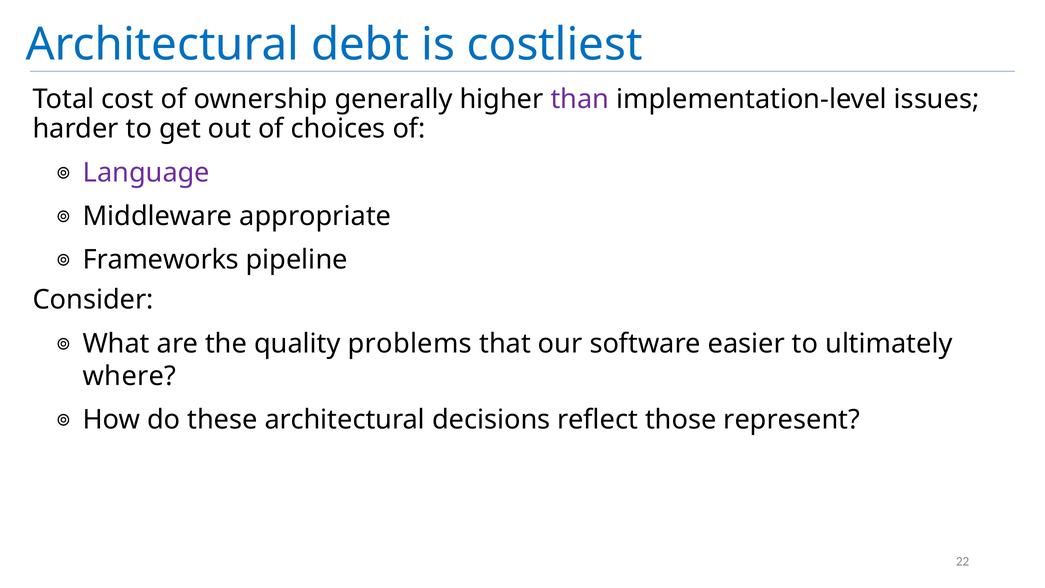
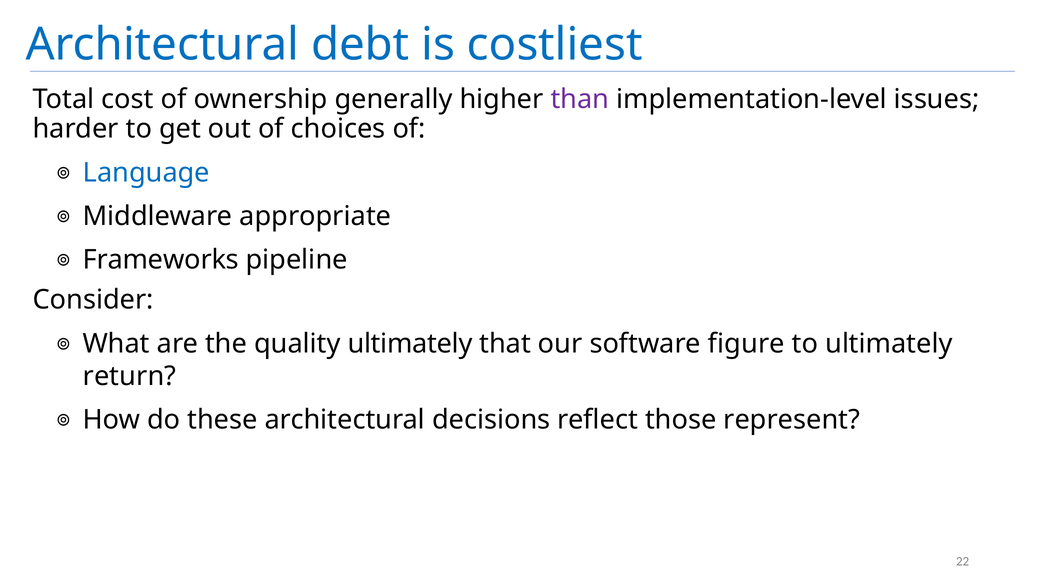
Language colour: purple -> blue (146, 173)
quality problems: problems -> ultimately (410, 343)
easier: easier -> figure (746, 343)
where: where -> return (130, 376)
